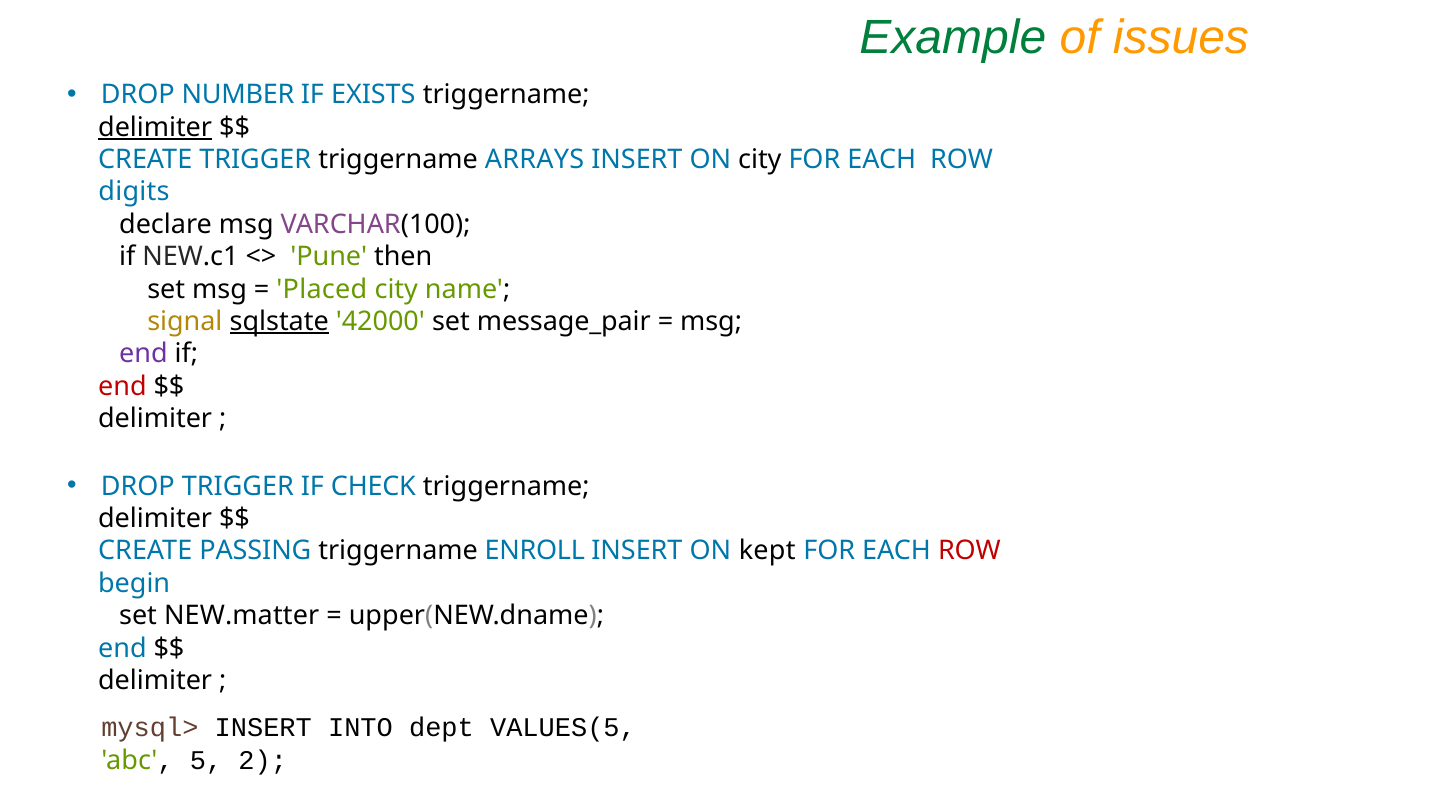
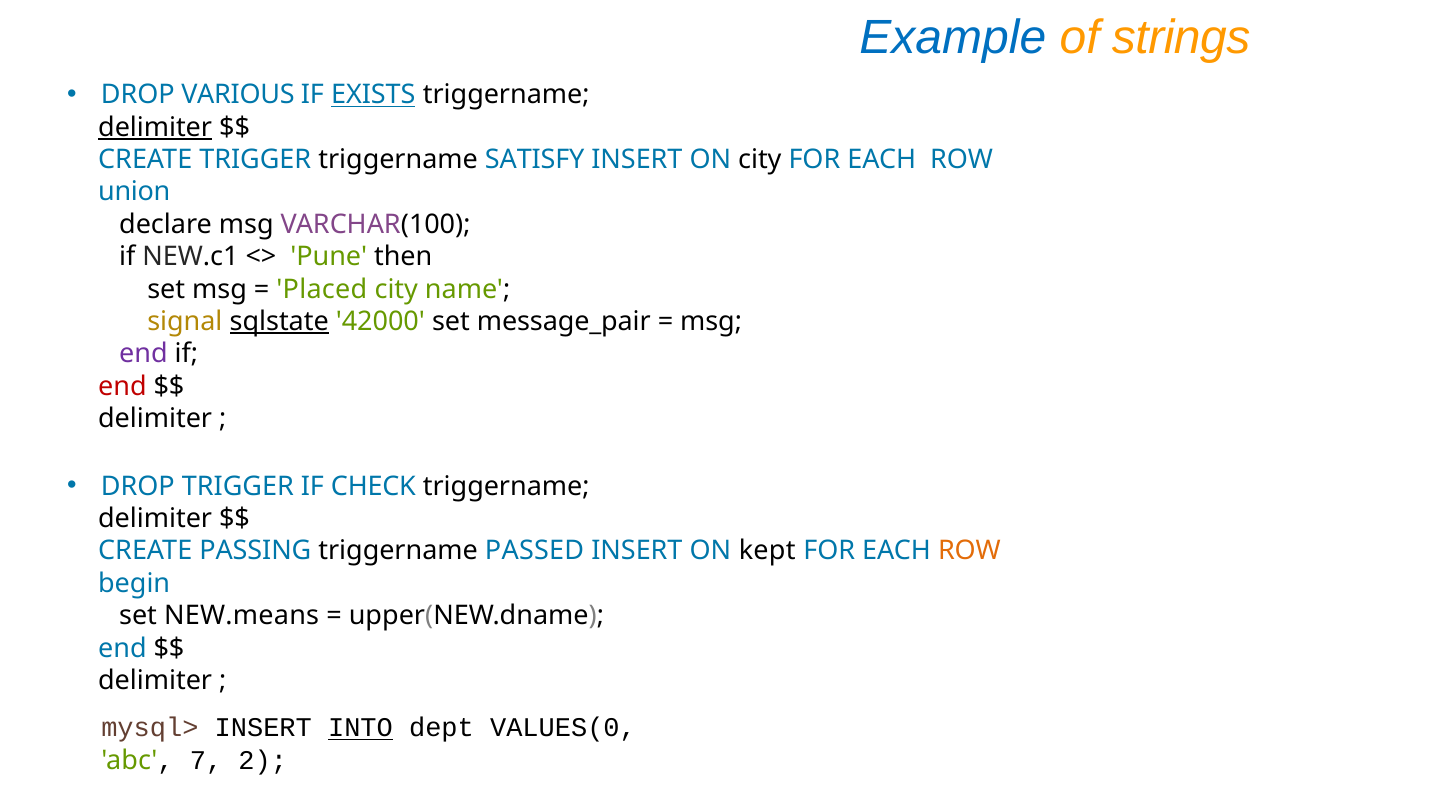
Example colour: green -> blue (953, 37)
issues: issues -> strings (1181, 37)
NUMBER: NUMBER -> VARIOUS (238, 95)
EXISTS underline: none -> present (373, 95)
ARRAYS: ARRAYS -> SATISFY (535, 160)
digits: digits -> union (134, 192)
ENROLL: ENROLL -> PASSED (535, 551)
ROW colour: red -> orange (969, 551)
NEW.matter: NEW.matter -> NEW.means (242, 616)
INTO underline: none -> present (360, 728)
VALUES(5: VALUES(5 -> VALUES(0 (563, 728)
5: 5 -> 7 (206, 760)
